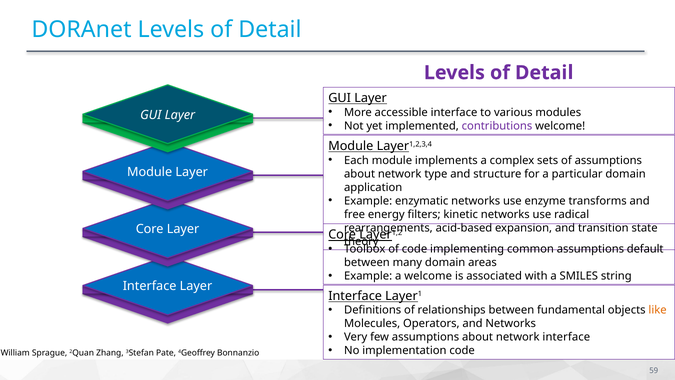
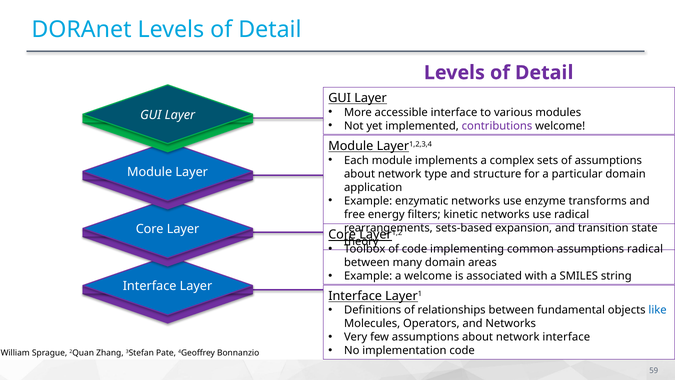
acid-based: acid-based -> sets-based (464, 228)
assumptions default: default -> radical (645, 249)
like colour: orange -> blue (658, 310)
